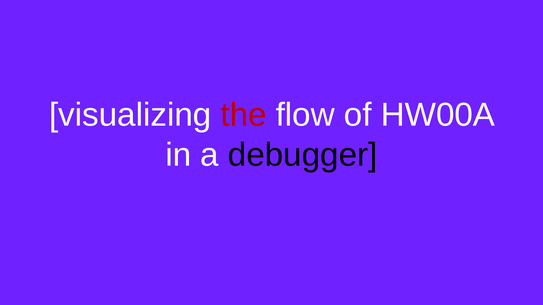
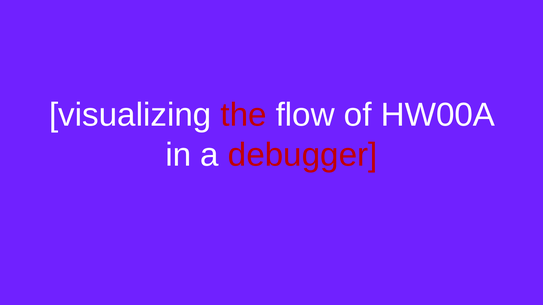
debugger colour: black -> red (303, 155)
